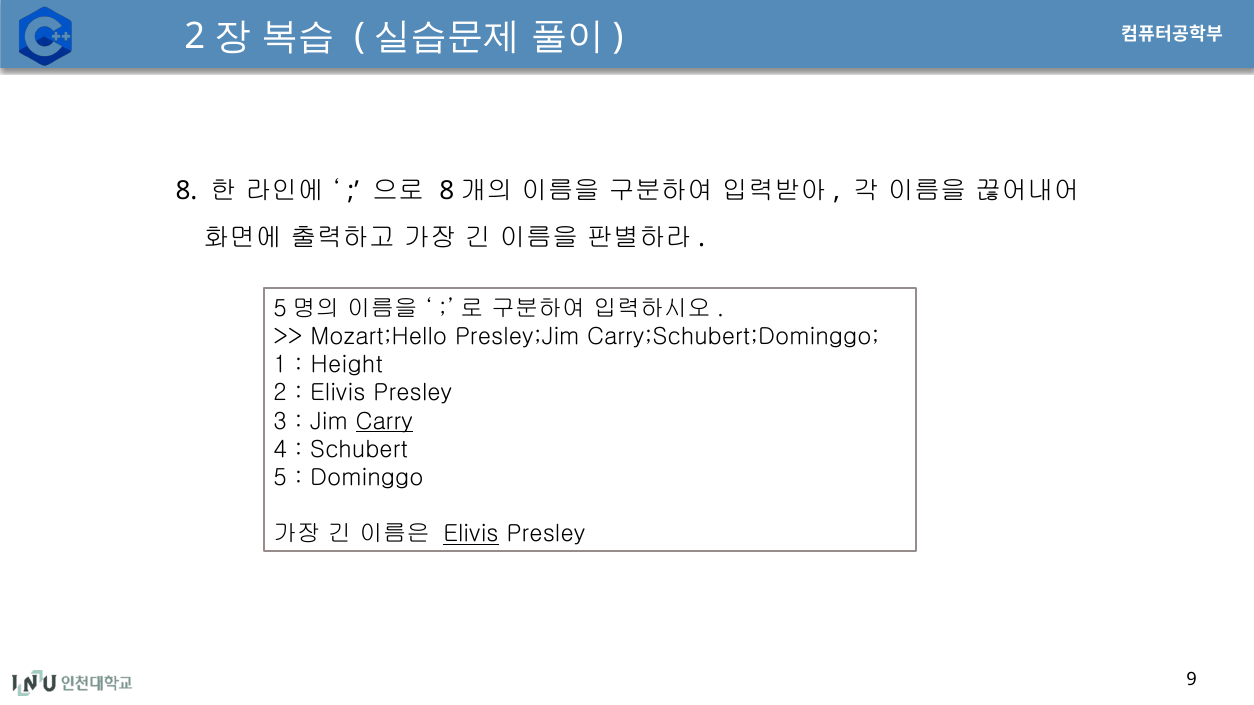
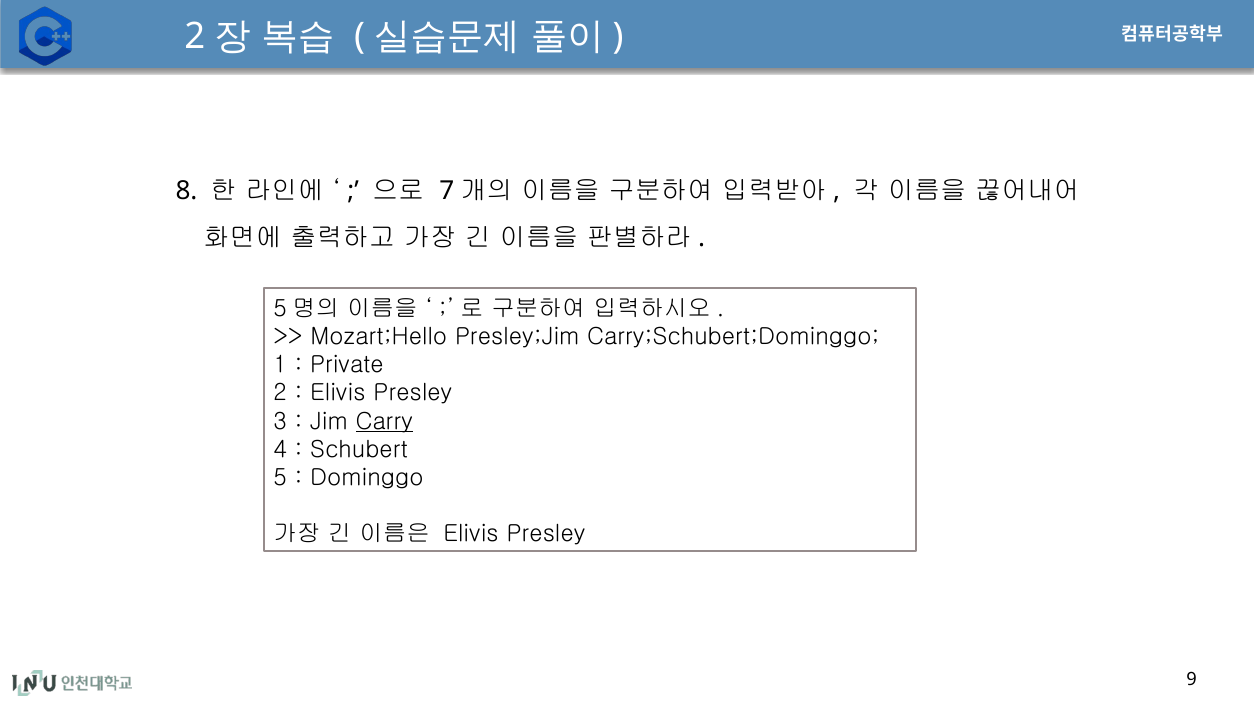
8: 8 -> 7 (447, 191)
Height: Height -> Private (347, 365)
Elivis underline: present -> none (471, 535)
